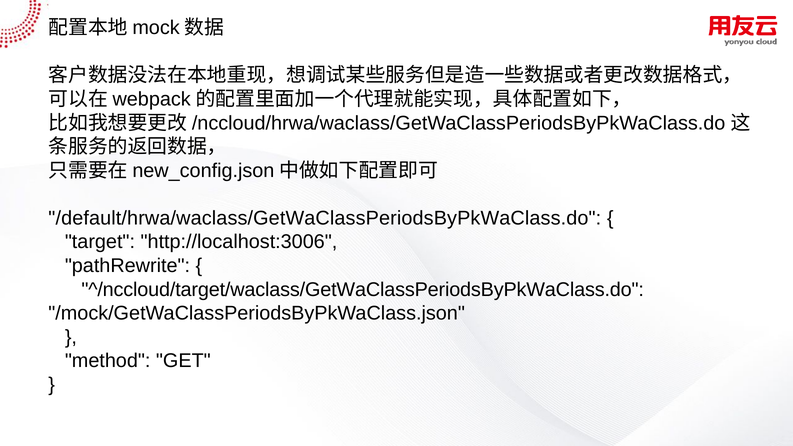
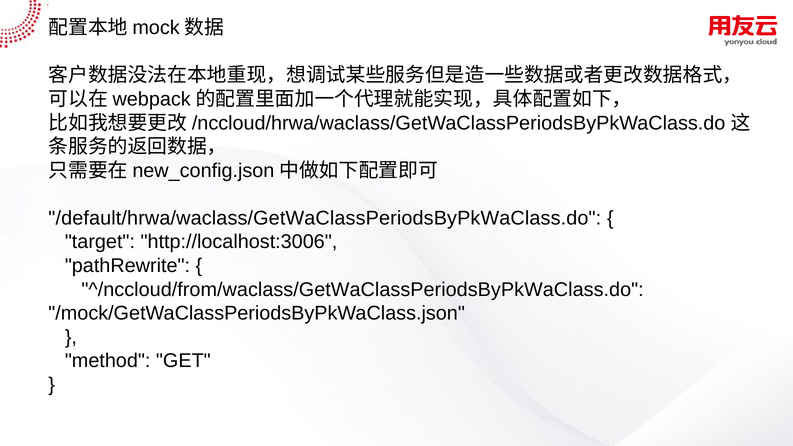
^/nccloud/target/waclass/GetWaClassPeriodsByPkWaClass.do: ^/nccloud/target/waclass/GetWaClassPeriodsByPkWaClass.do -> ^/nccloud/from/waclass/GetWaClassPeriodsByPkWaClass.do (363, 290)
